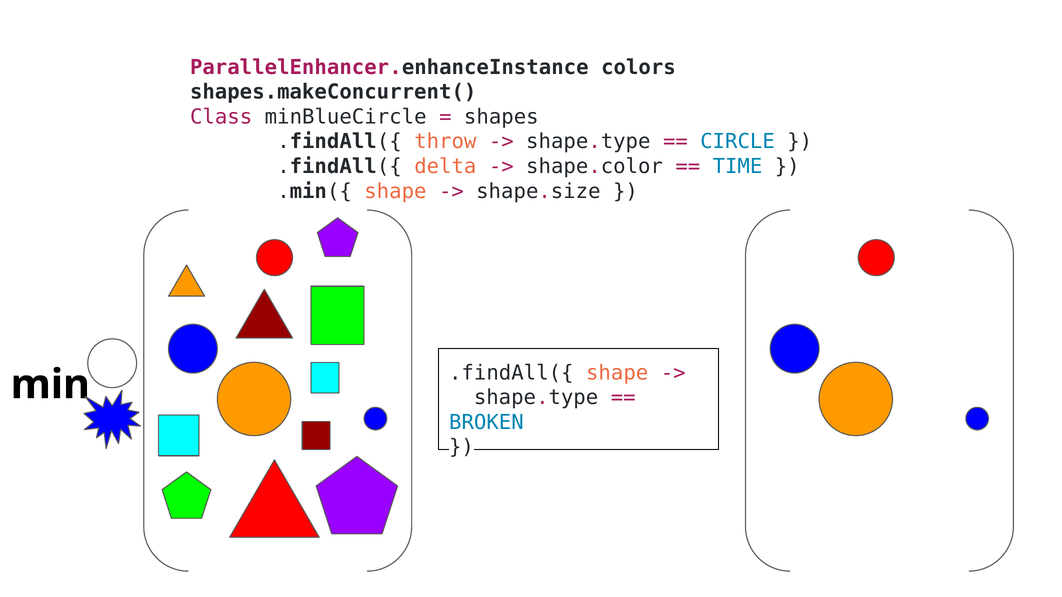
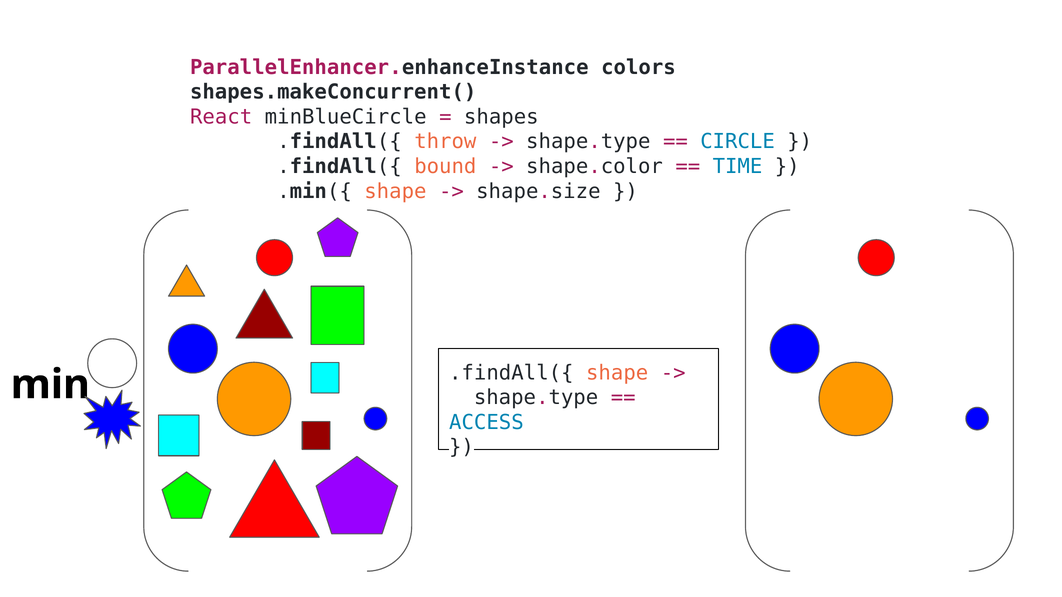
Class: Class -> React (221, 117)
delta: delta -> bound (445, 167)
BROKEN: BROKEN -> ACCESS (486, 423)
